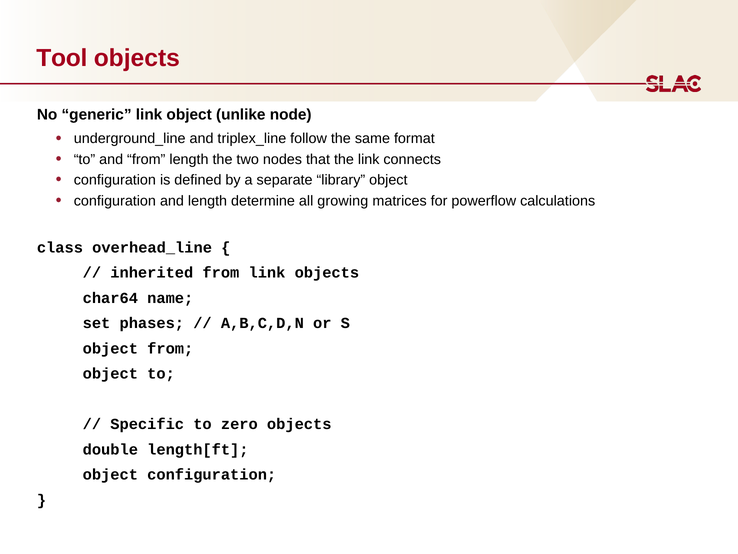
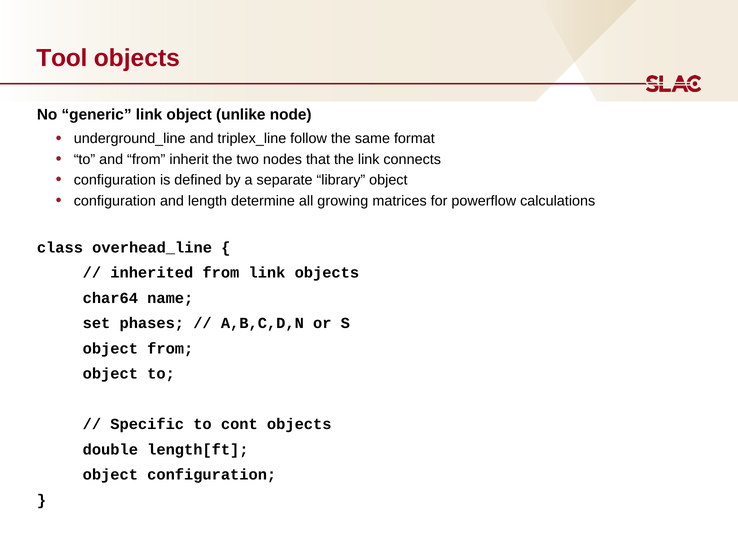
from length: length -> inherit (189, 159)
zero: zero -> cont (239, 424)
